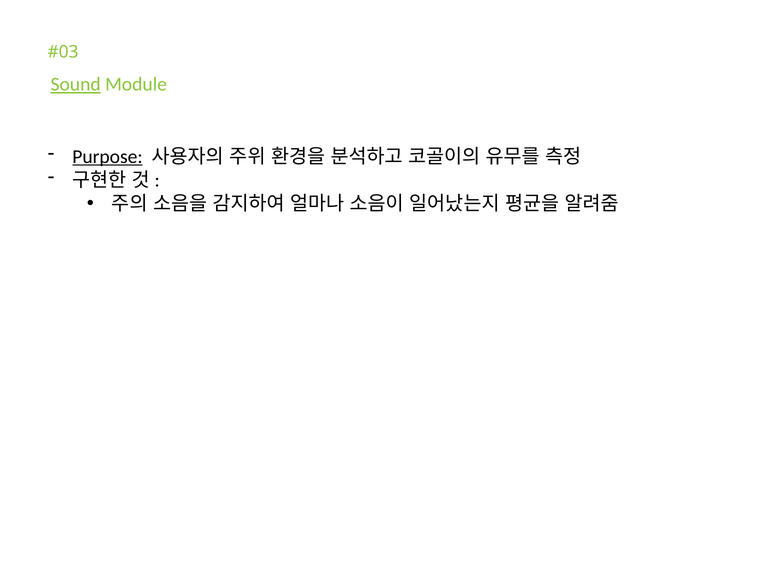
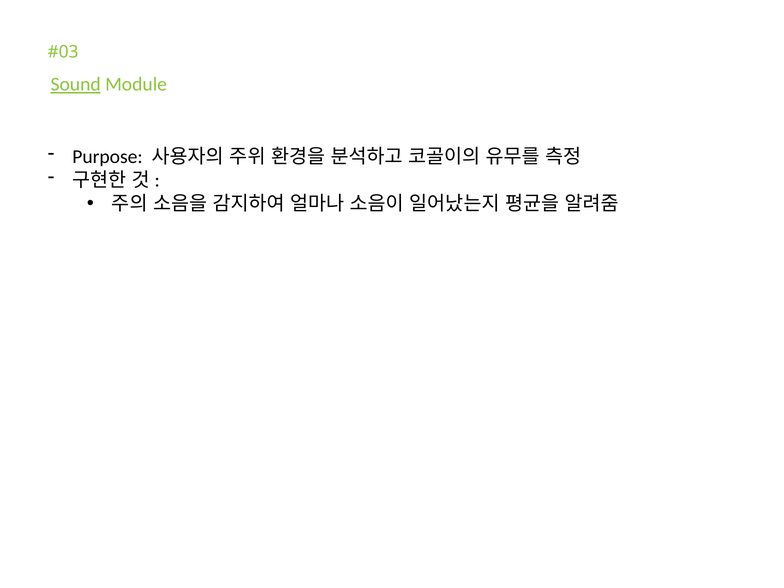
Purpose underline: present -> none (107, 157)
